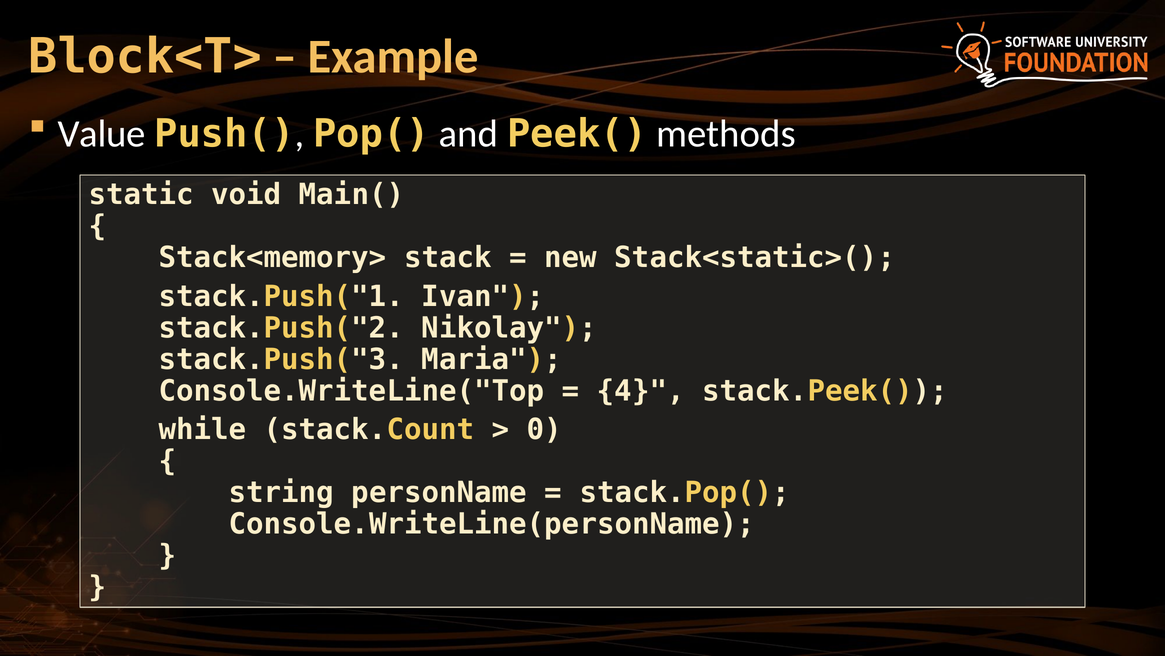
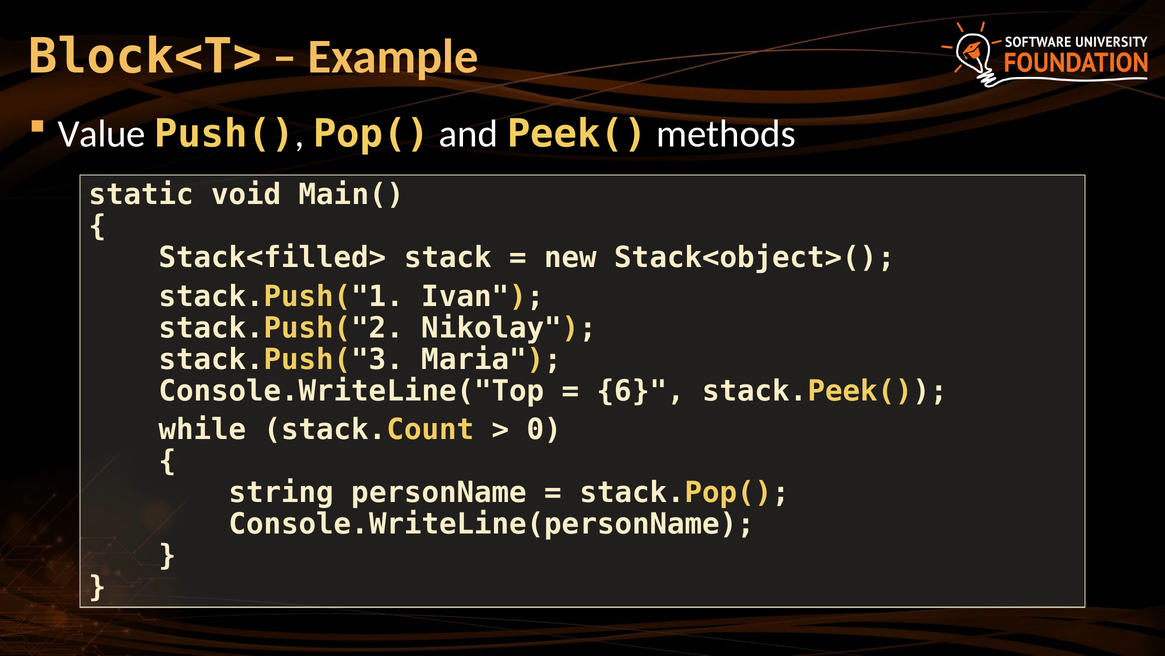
Stack<memory>: Stack<memory> -> Stack<filled> (273, 258)
Stack<static>(: Stack<static>( -> Stack<object>( (755, 258)
4: 4 -> 6 (641, 391)
